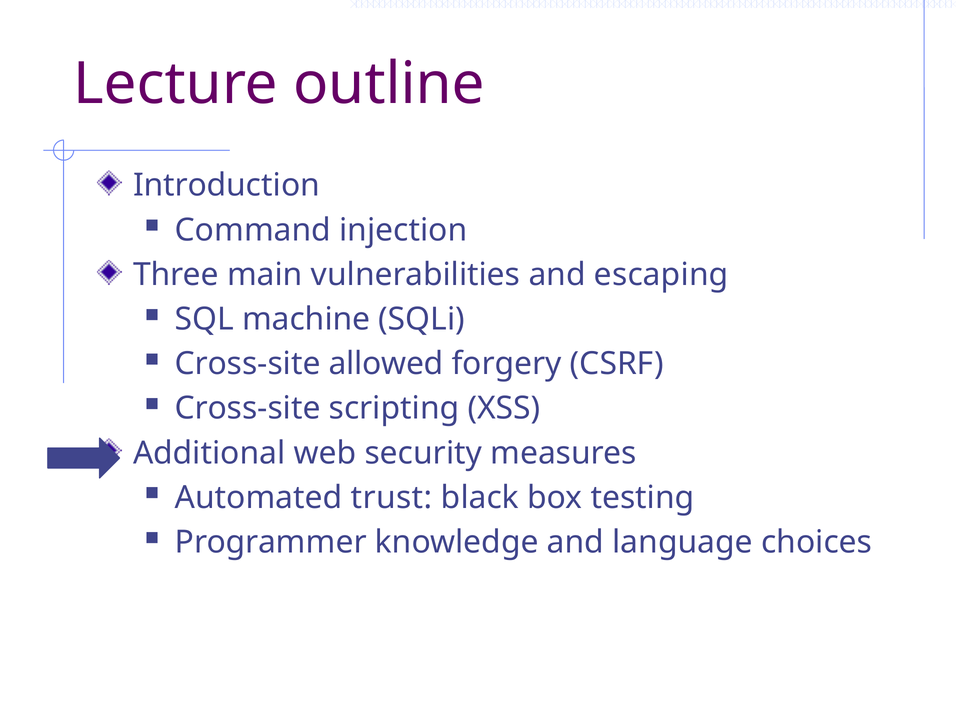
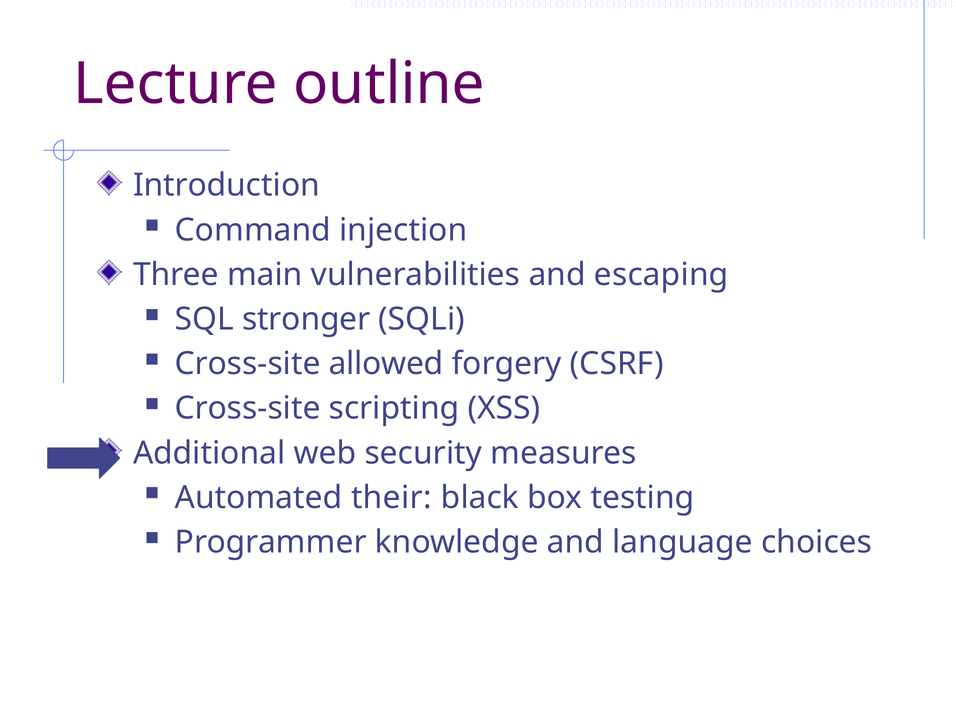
machine: machine -> stronger (306, 319)
trust: trust -> their (391, 498)
